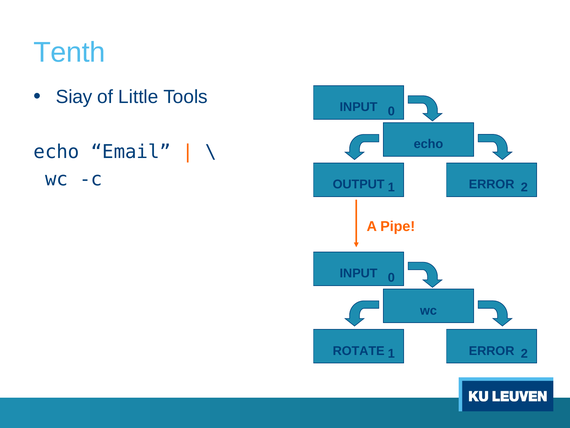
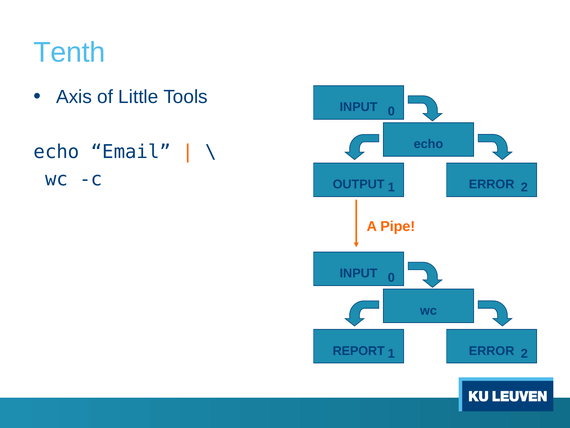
Siay: Siay -> Axis (74, 97)
ROTATE: ROTATE -> REPORT (359, 350)
